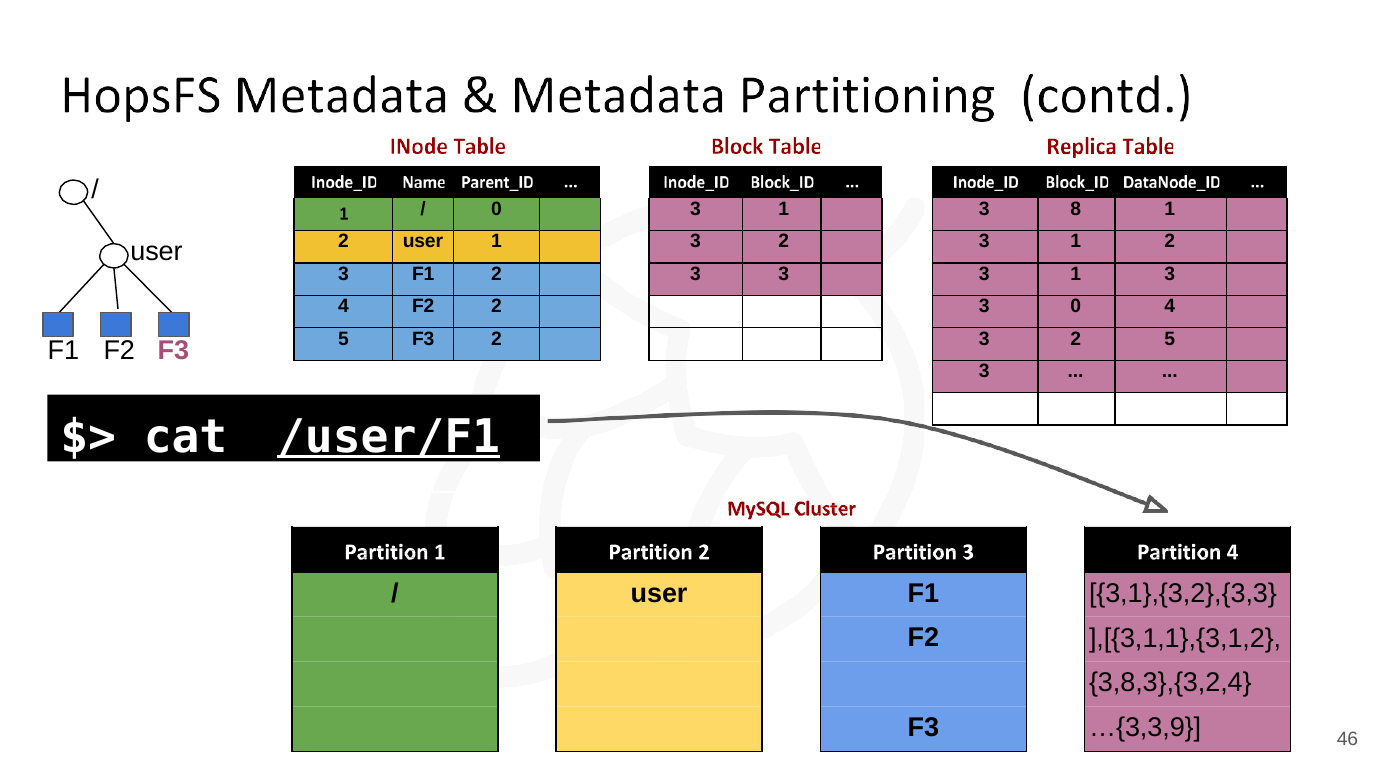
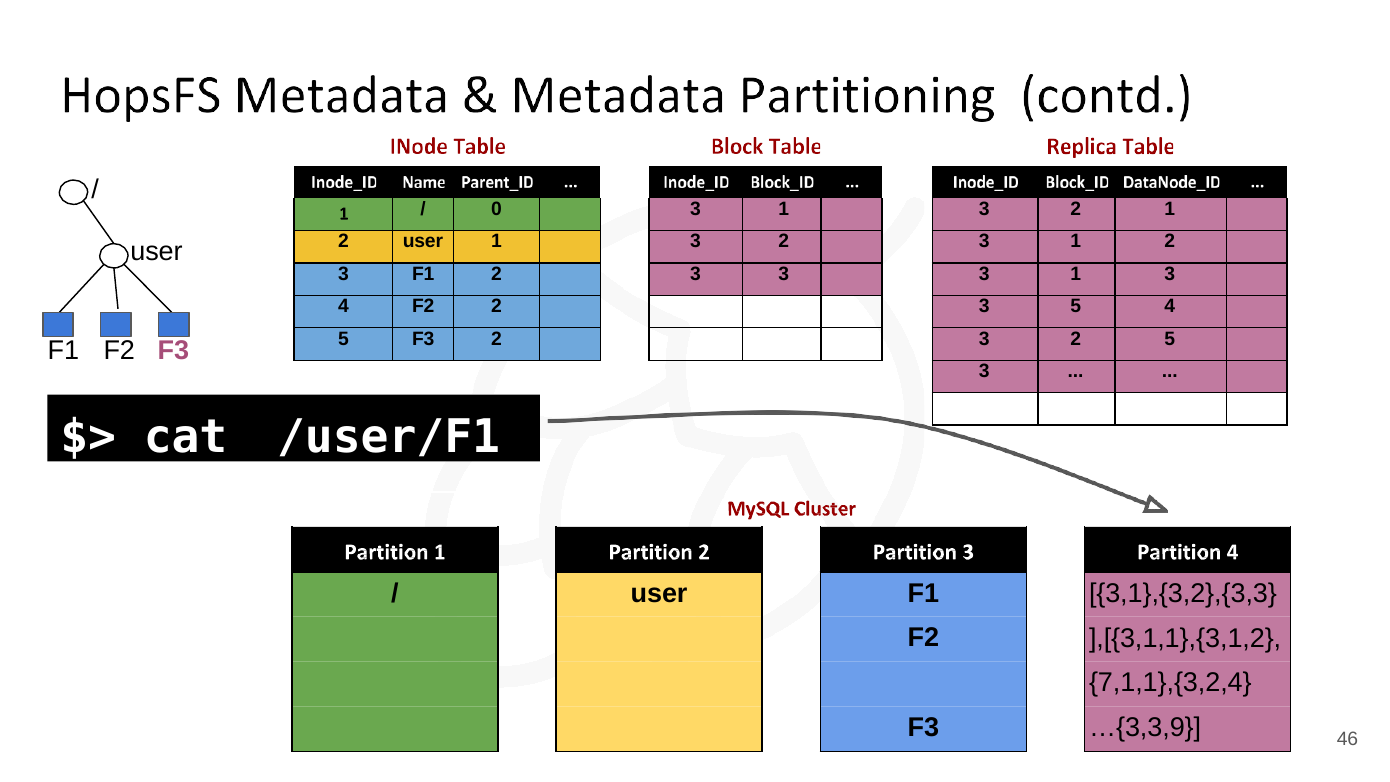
8: 8 -> 2 (1076, 209)
3 0: 0 -> 5 (1076, 306)
/user/F1 underline: present -> none (389, 437)
3,8,3},{3,2,4: 3,8,3},{3,2,4 -> 7,1,1},{3,2,4 (1170, 683)
